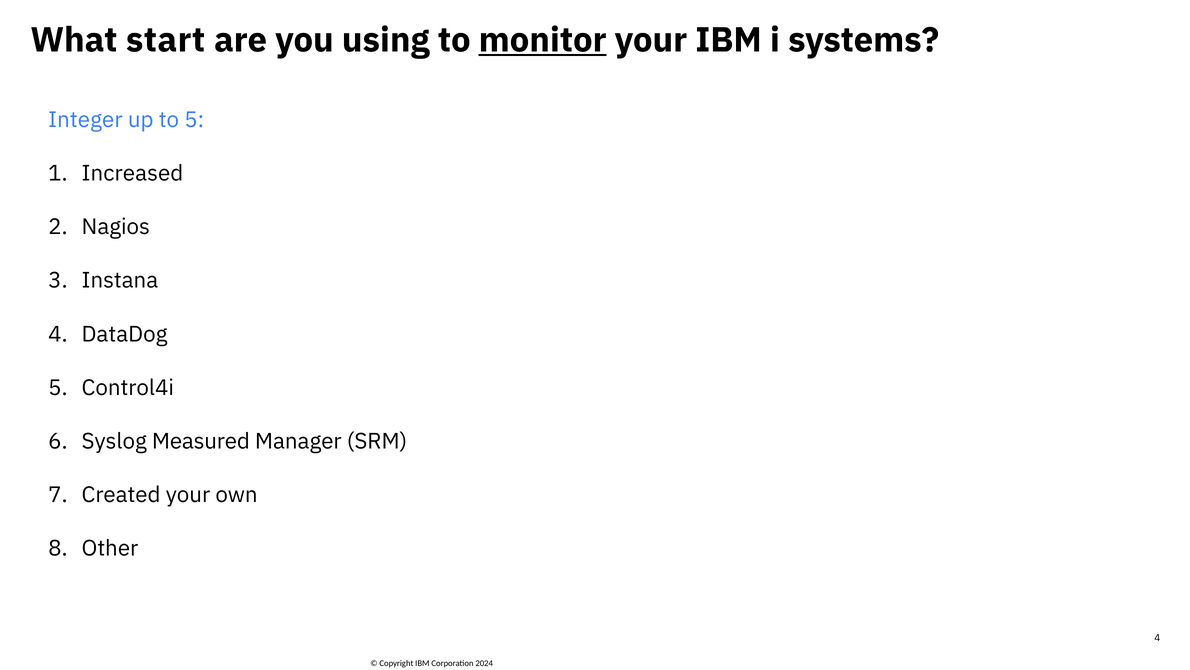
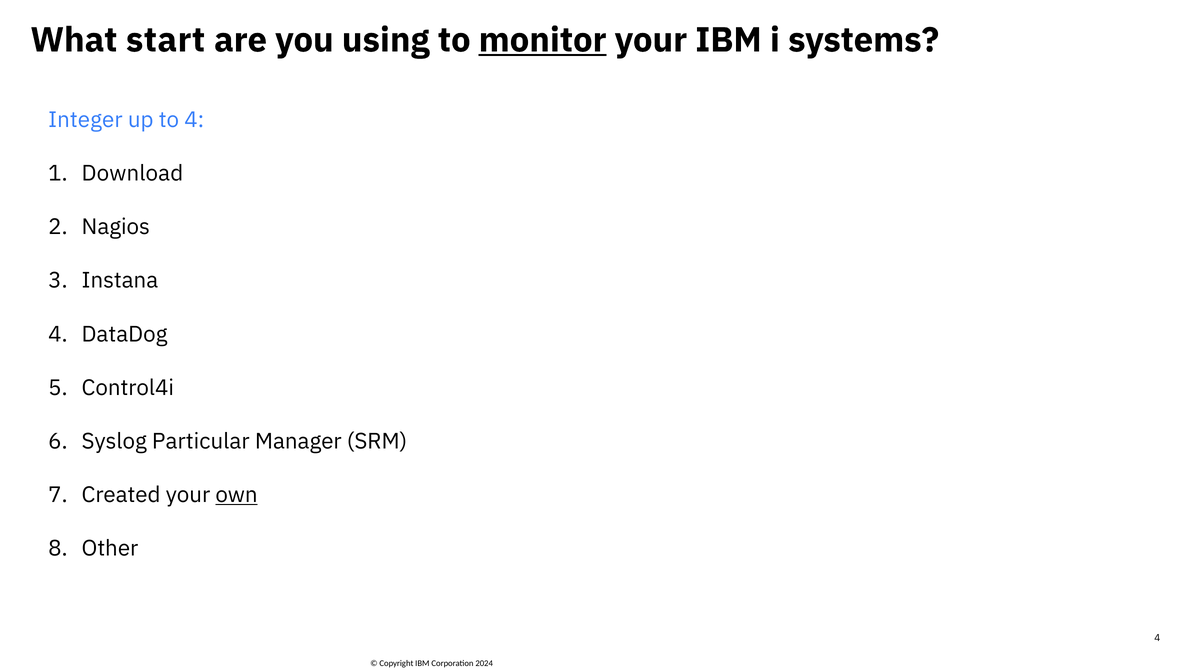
to 5: 5 -> 4 (194, 120)
Increased: Increased -> Download (132, 173)
Measured: Measured -> Particular (201, 441)
own underline: none -> present (237, 495)
